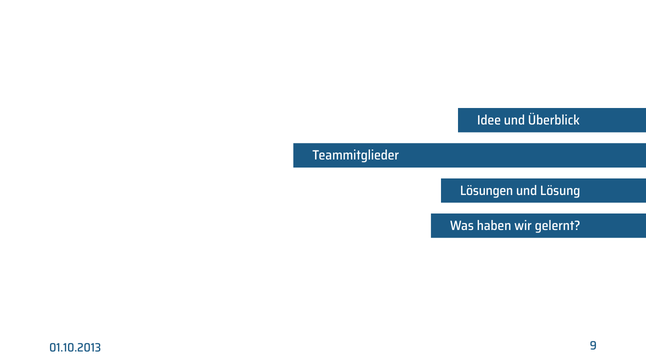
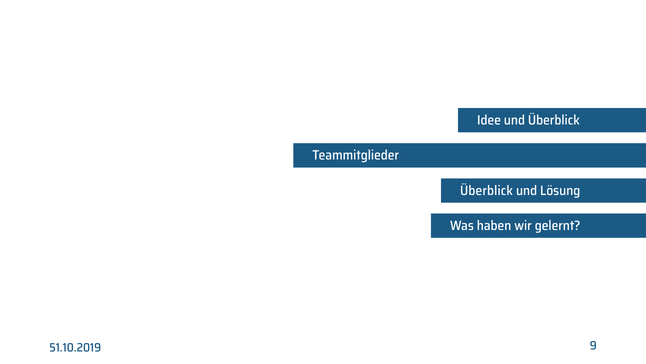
Lösungen: Lösungen -> Überblick (487, 190)
01.10.2013: 01.10.2013 -> 51.10.2019 (75, 347)
